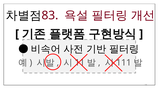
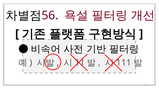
83: 83 -> 56 (50, 15)
